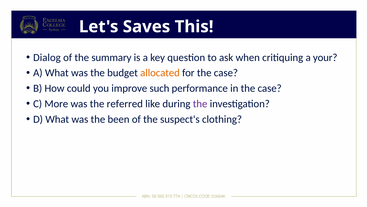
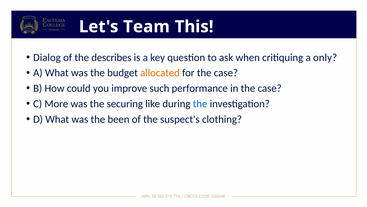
Saves: Saves -> Team (146, 27)
summary: summary -> describes (111, 57)
your: your -> only (325, 57)
referred: referred -> securing (125, 103)
the colour: purple -> blue (200, 103)
